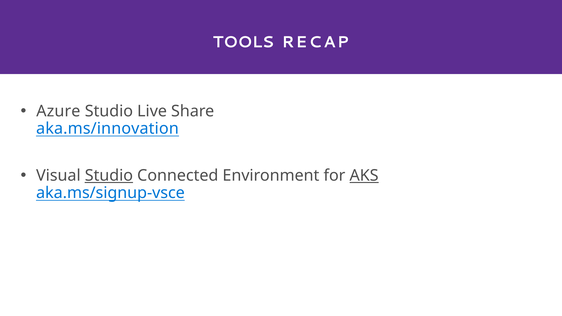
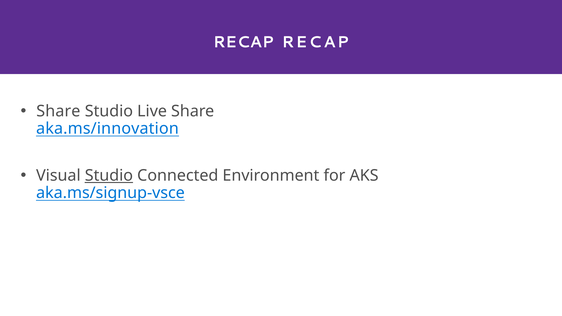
TOOLS: TOOLS -> RECAP (243, 42)
Azure: Azure -> Share (58, 111)
AKS underline: present -> none (364, 176)
